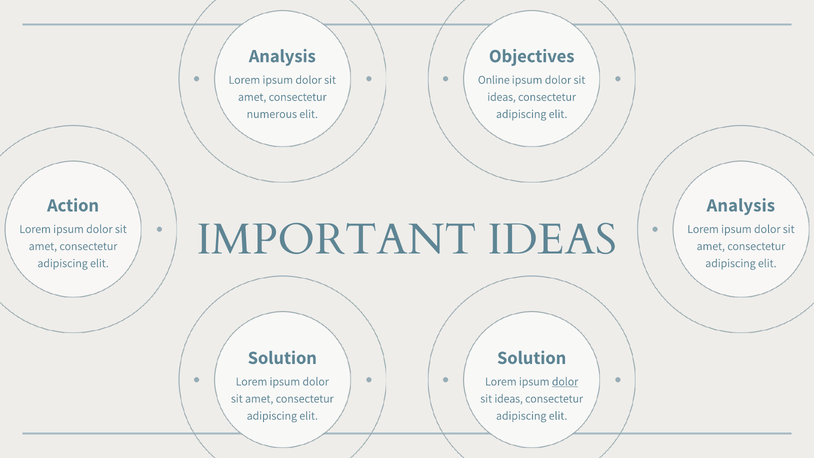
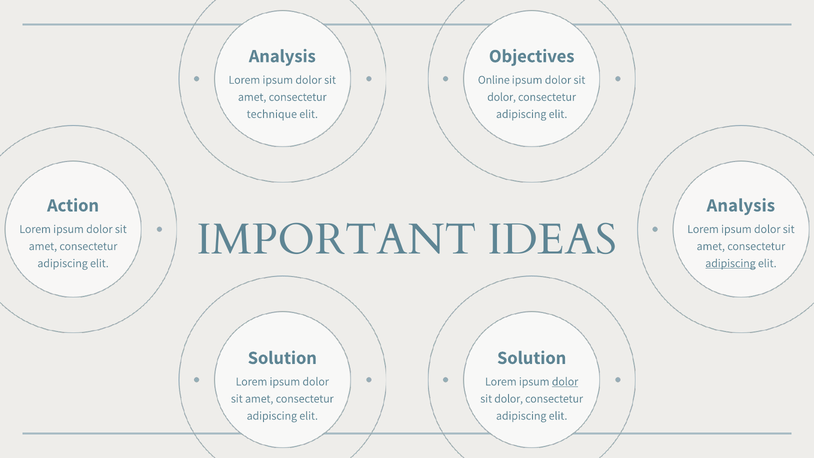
ideas: ideas -> dolor (502, 97)
numerous: numerous -> technique (272, 114)
adipiscing underline: none -> present (730, 263)
ideas: ideas -> dolor (509, 399)
